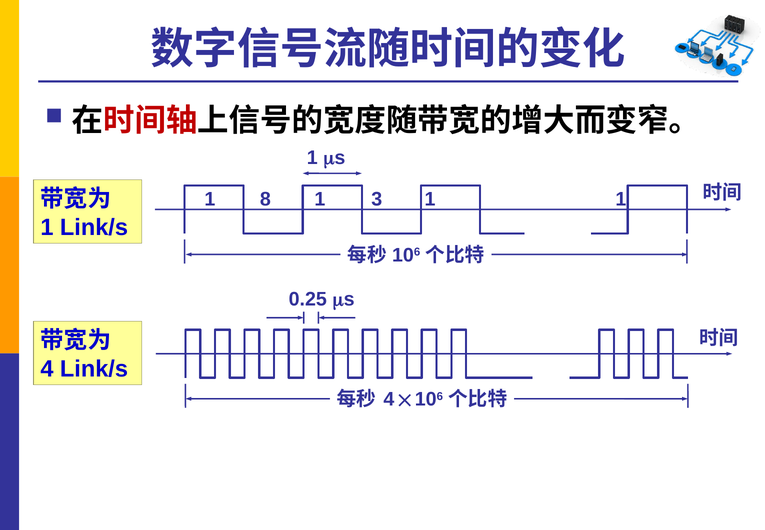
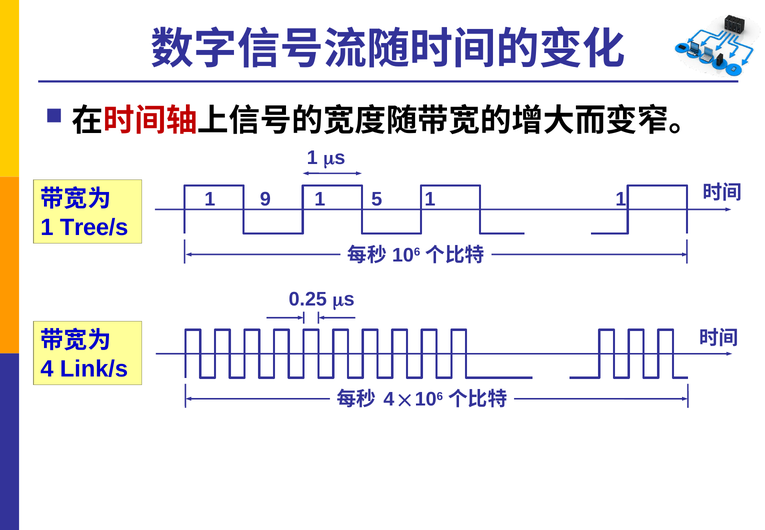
8: 8 -> 9 (265, 199)
3: 3 -> 5 (377, 199)
1 Link/s: Link/s -> Tree/s (94, 227)
